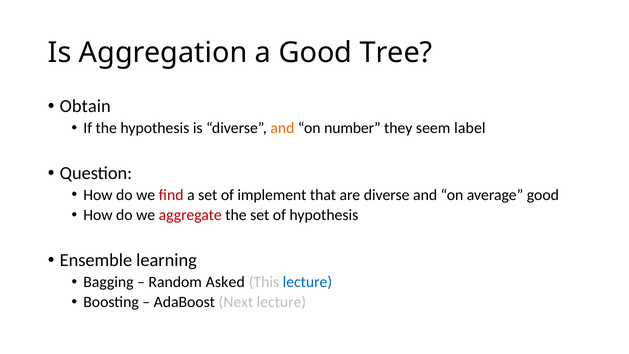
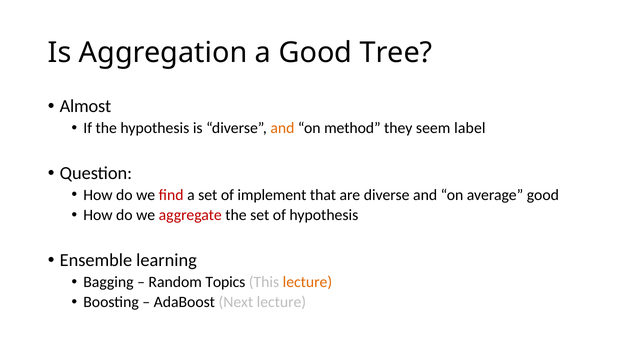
Obtain: Obtain -> Almost (85, 106)
number: number -> method (352, 128)
Asked: Asked -> Topics (225, 282)
lecture colour: blue -> orange (307, 282)
